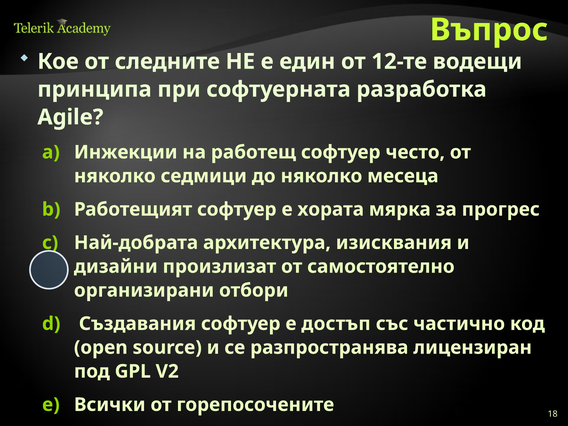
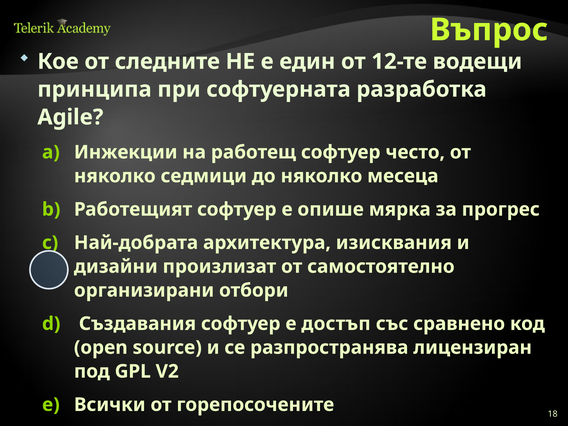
хората: хората -> опише (331, 209)
частично: частично -> сравнено (459, 324)
